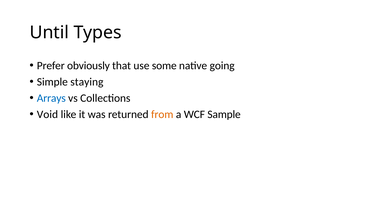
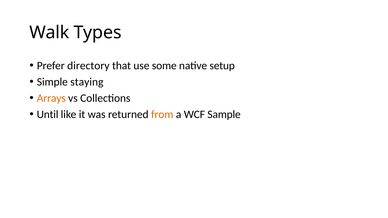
Until: Until -> Walk (49, 33)
obviously: obviously -> directory (88, 66)
going: going -> setup (222, 66)
Arrays colour: blue -> orange (51, 98)
Void: Void -> Until (48, 114)
